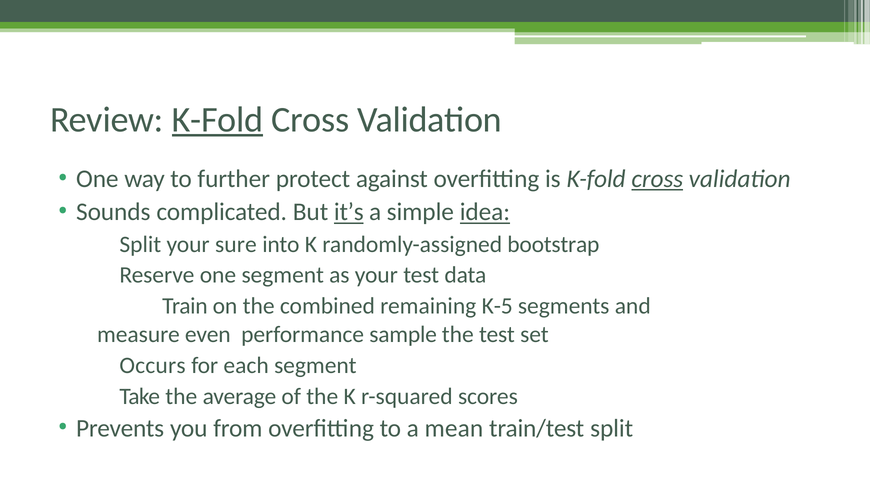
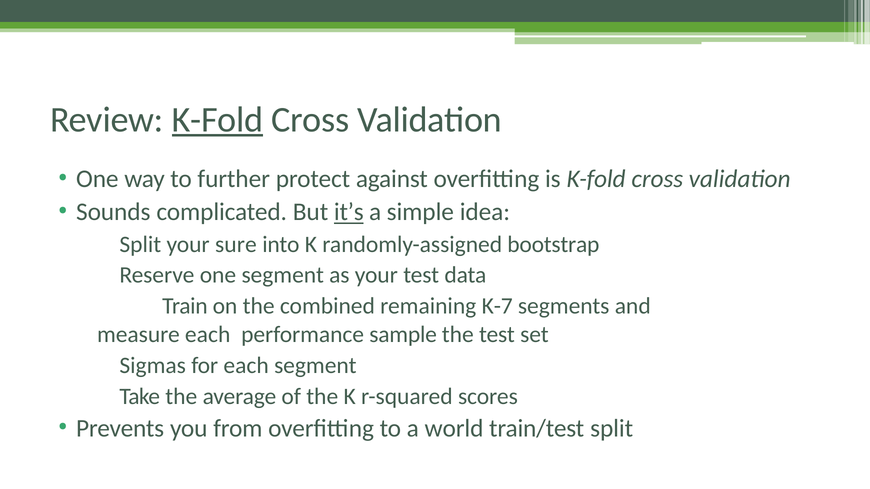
cross underline: present -> none (657, 179)
idea underline: present -> none (485, 212)
K-5: K-5 -> K-7 (497, 306)
measure even: even -> each (208, 335)
Occurs: Occurs -> Sigmas (153, 366)
mean: mean -> world (454, 429)
